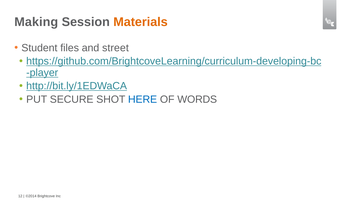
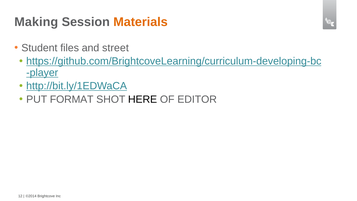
SECURE: SECURE -> FORMAT (72, 99)
HERE colour: blue -> black (143, 99)
WORDS: WORDS -> EDITOR (197, 99)
